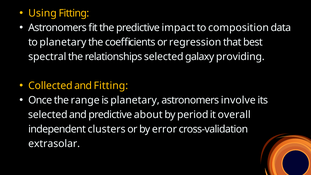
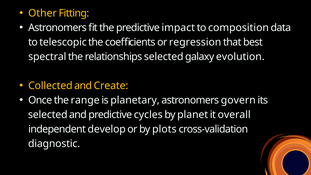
Using: Using -> Other (43, 13)
to planetary: planetary -> telescopic (63, 42)
providing: providing -> evolution (240, 57)
and Fitting: Fitting -> Create (111, 86)
involve: involve -> govern (238, 100)
about: about -> cycles (148, 115)
period: period -> planet (193, 115)
clusters: clusters -> develop (107, 129)
error: error -> plots (164, 129)
extrasolar: extrasolar -> diagnostic (54, 144)
